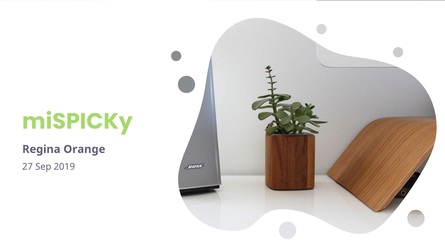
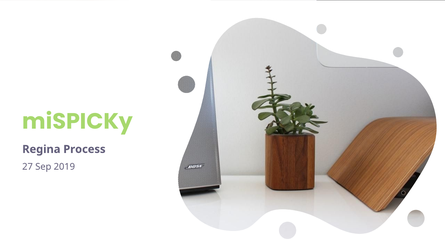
Orange: Orange -> Process (84, 149)
